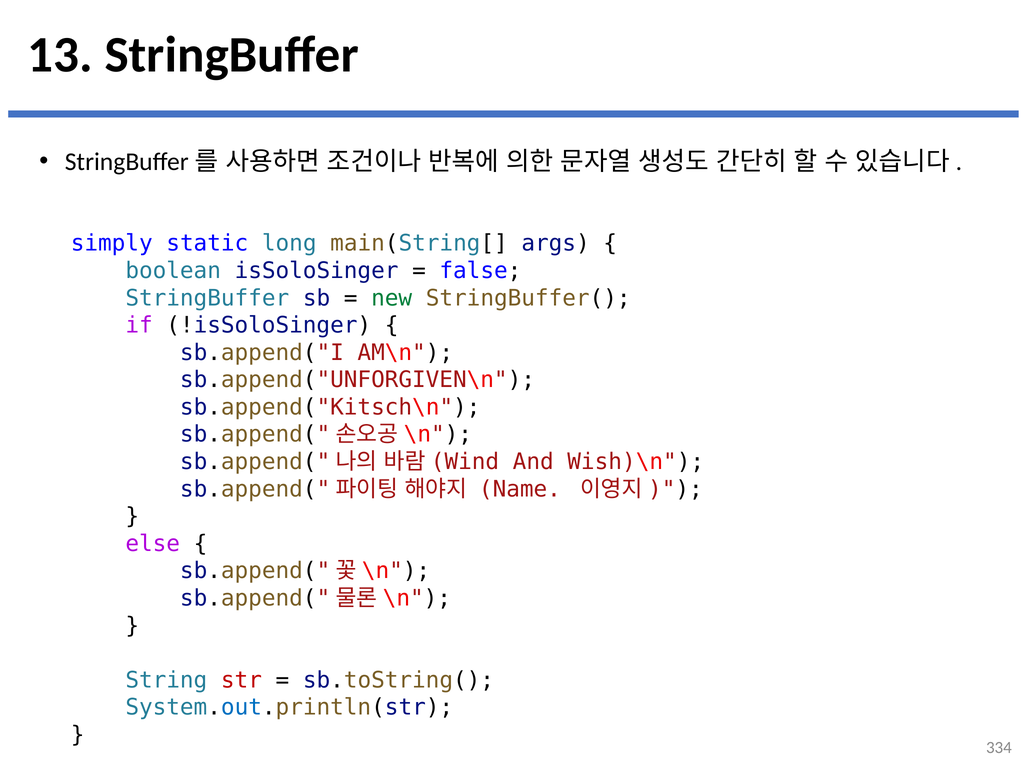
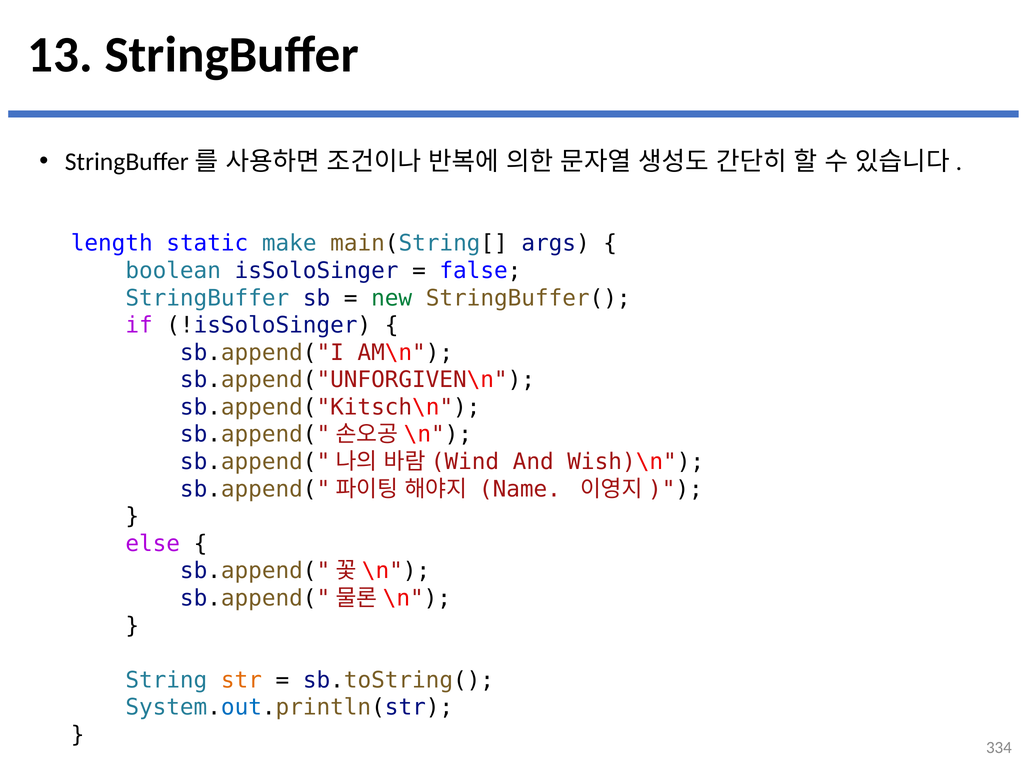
simply: simply -> length (112, 243)
long: long -> make (289, 243)
str colour: red -> orange (241, 680)
